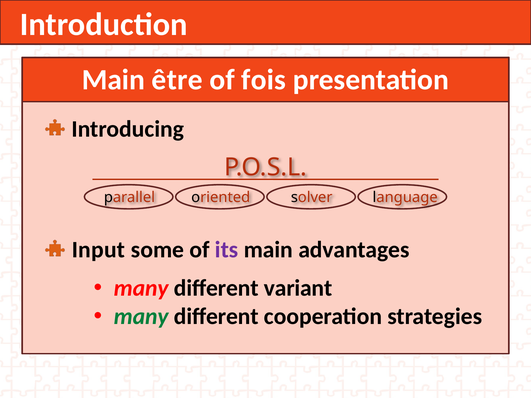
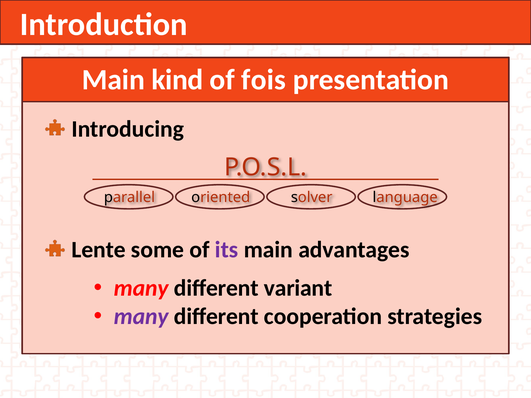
être: être -> kind (177, 80)
Input: Input -> Lente (99, 250)
many colour: green -> purple (141, 317)
